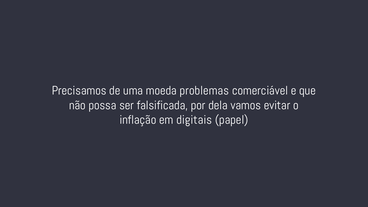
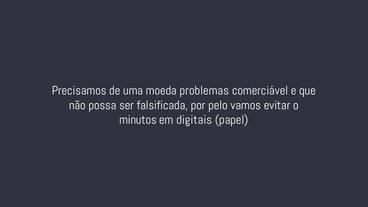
dela: dela -> pelo (218, 105)
inflação: inflação -> minutos (138, 120)
